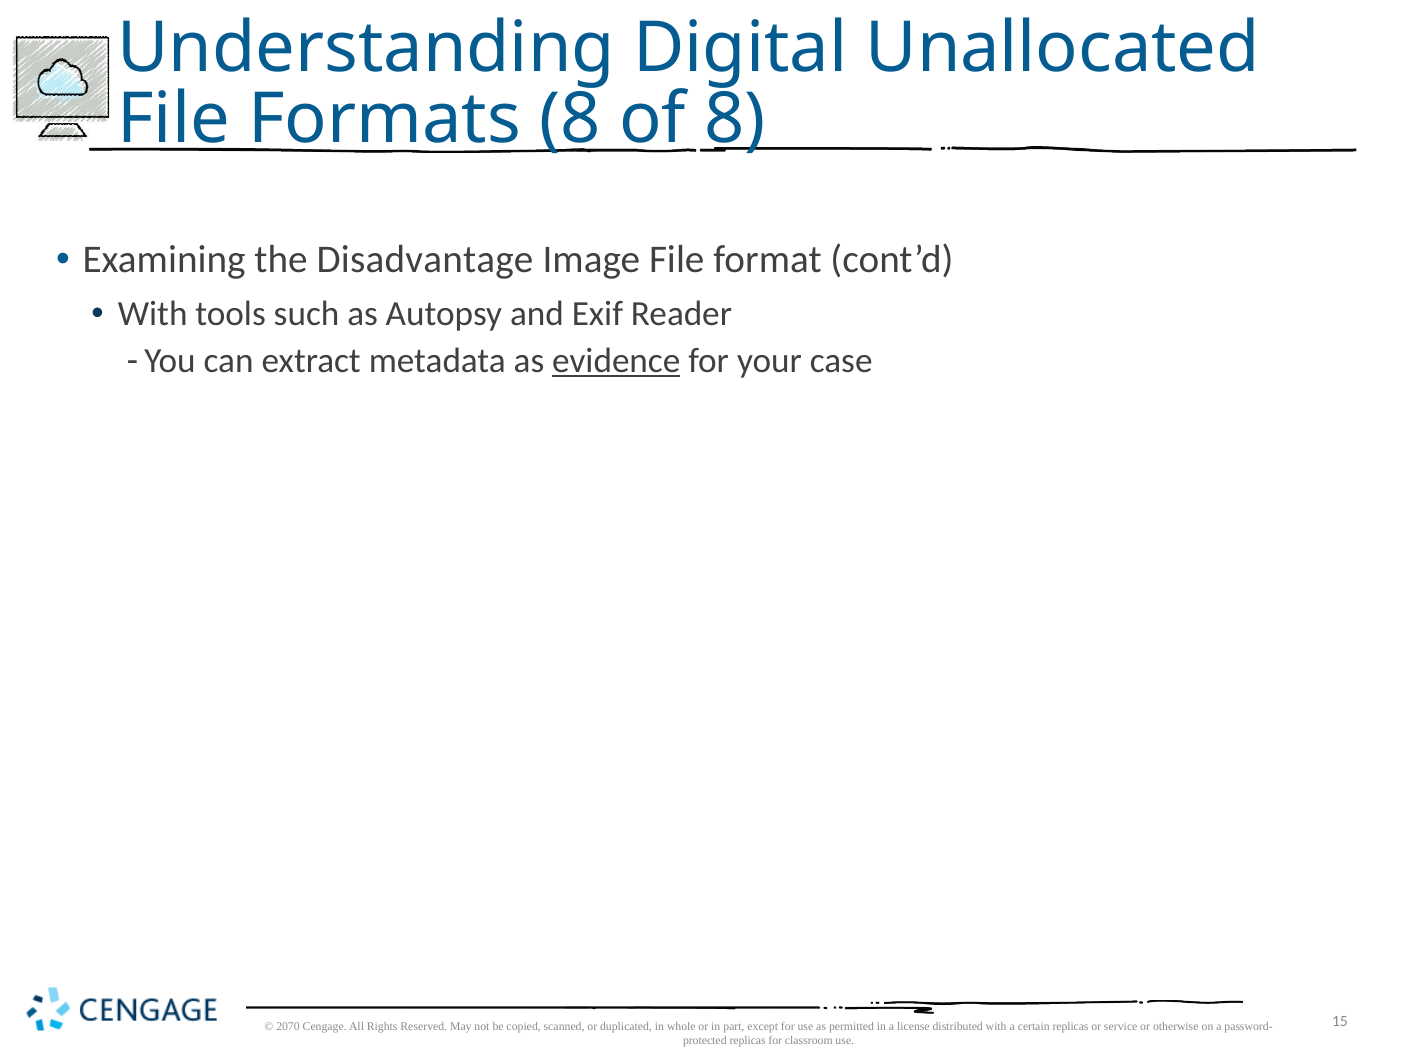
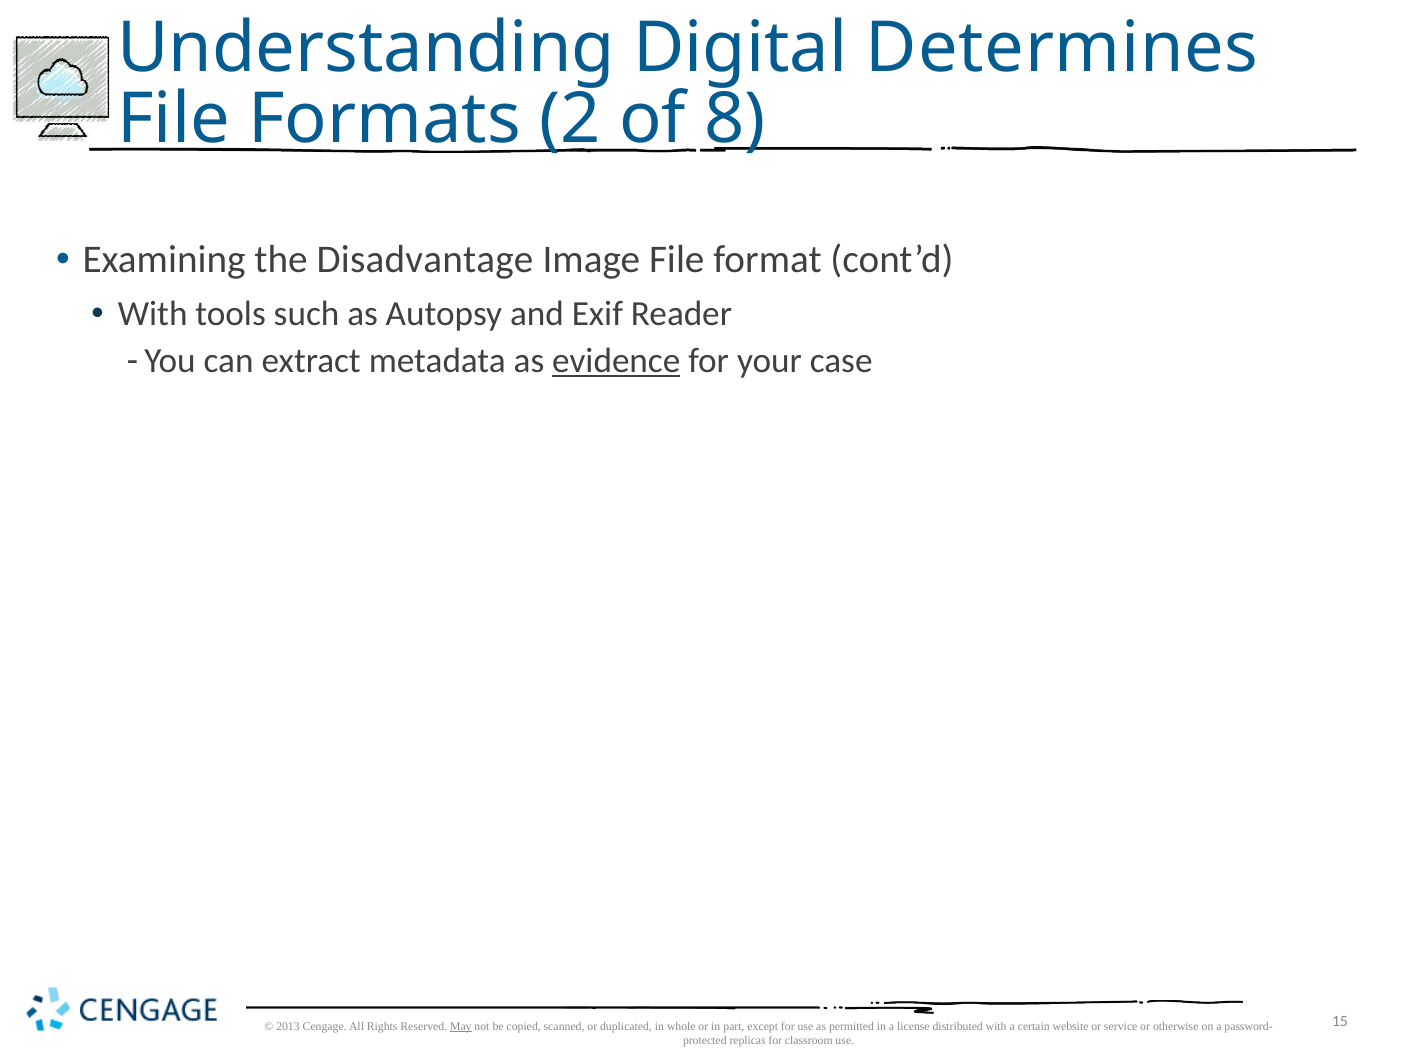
Unallocated: Unallocated -> Determines (1062, 48)
Formats 8: 8 -> 2 (570, 120)
2070: 2070 -> 2013 (288, 1026)
May underline: none -> present (461, 1026)
certain replicas: replicas -> website (1071, 1026)
